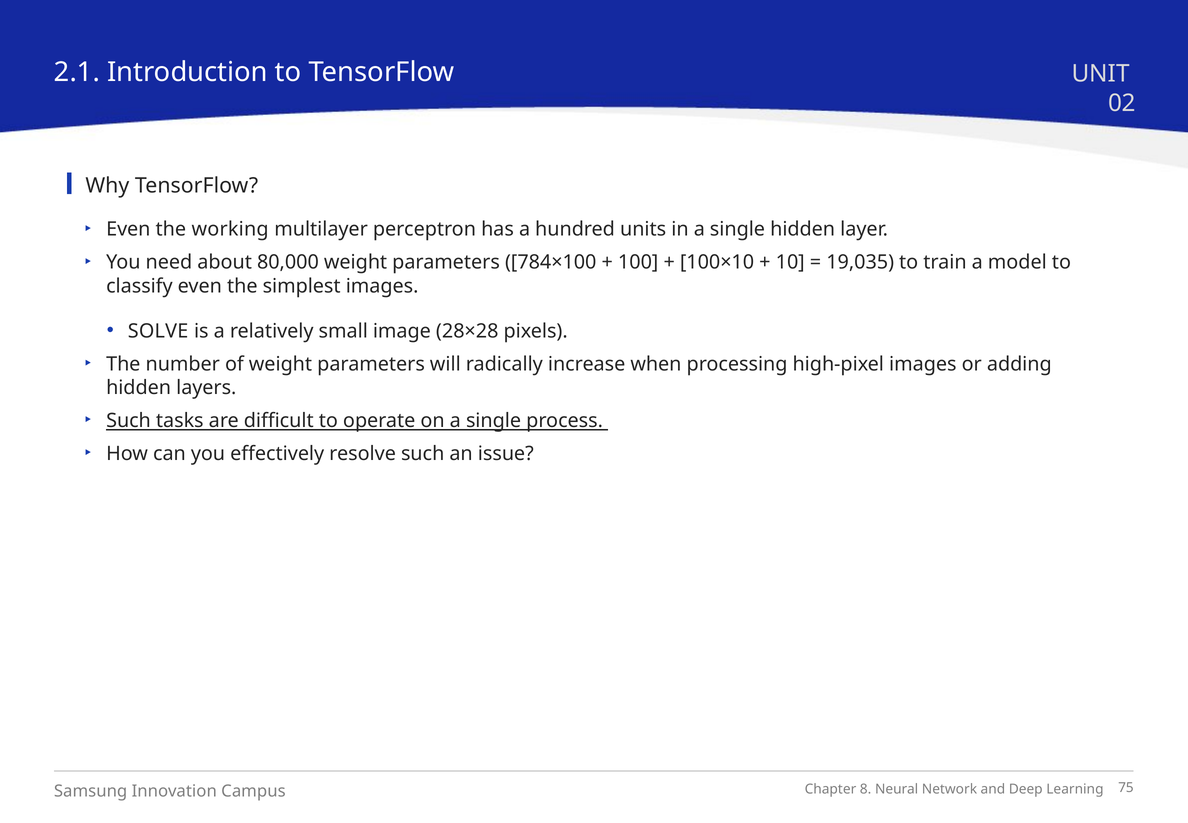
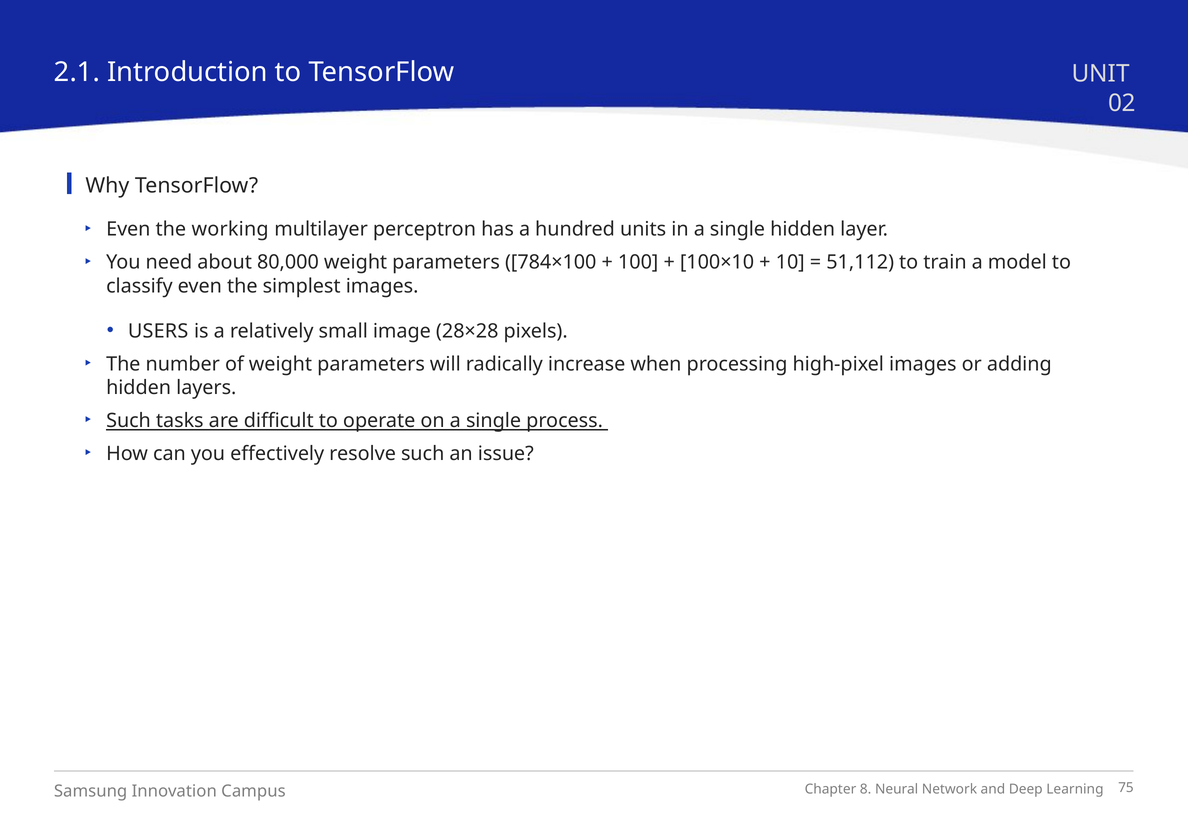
19,035: 19,035 -> 51,112 (860, 262)
SOLVE: SOLVE -> USERS (158, 331)
